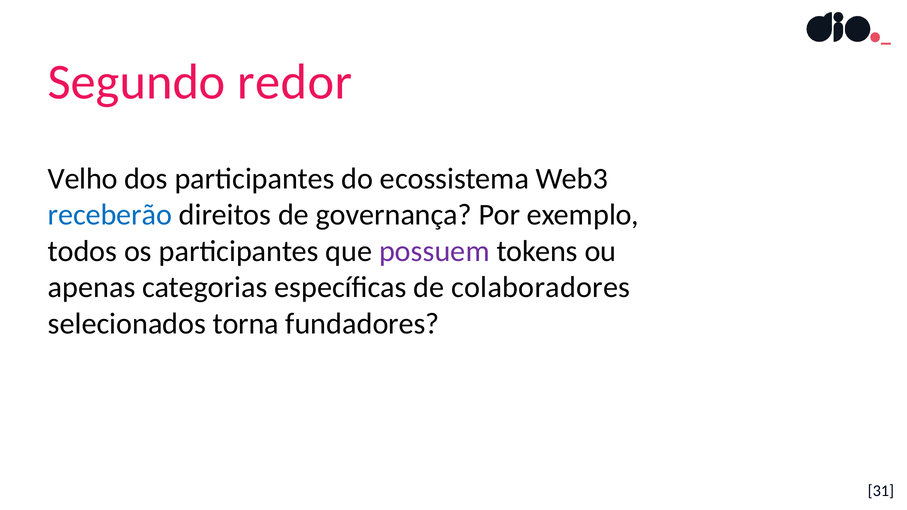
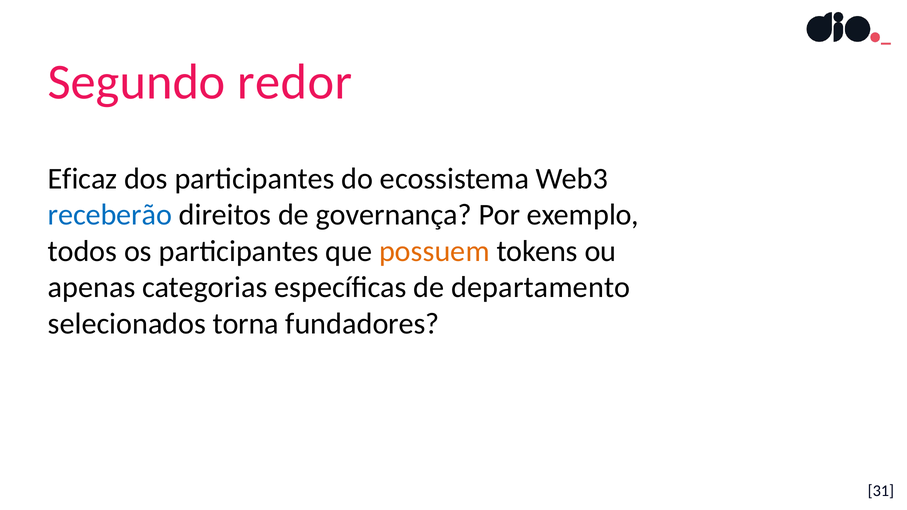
Velho: Velho -> Eficaz (83, 179)
possuem colour: purple -> orange (434, 251)
colaboradores: colaboradores -> departamento (541, 288)
